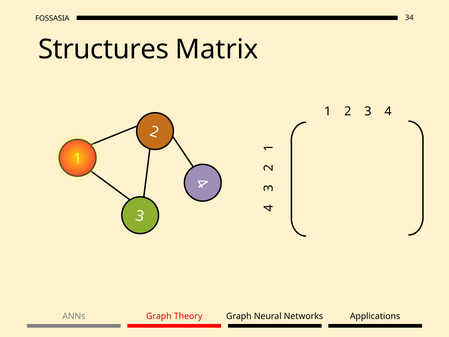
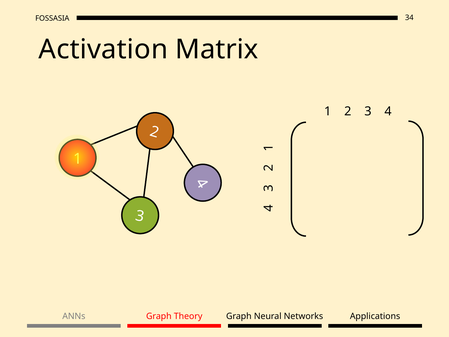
Structures: Structures -> Activation (103, 50)
